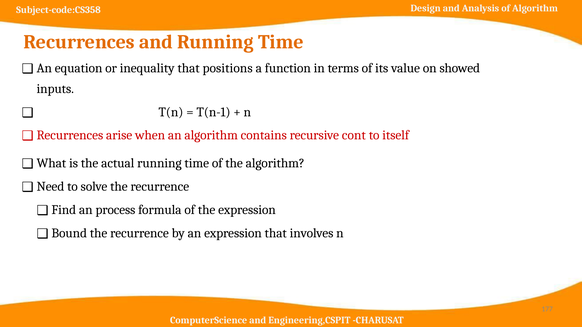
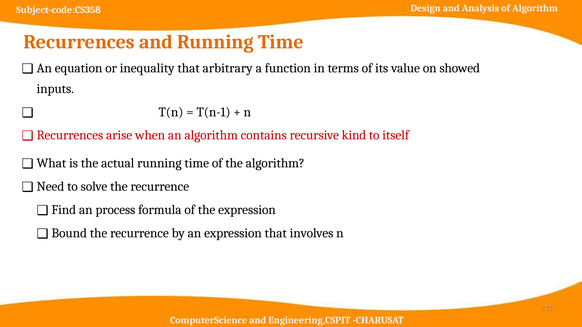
positions: positions -> arbitrary (228, 68)
cont: cont -> kind (354, 135)
